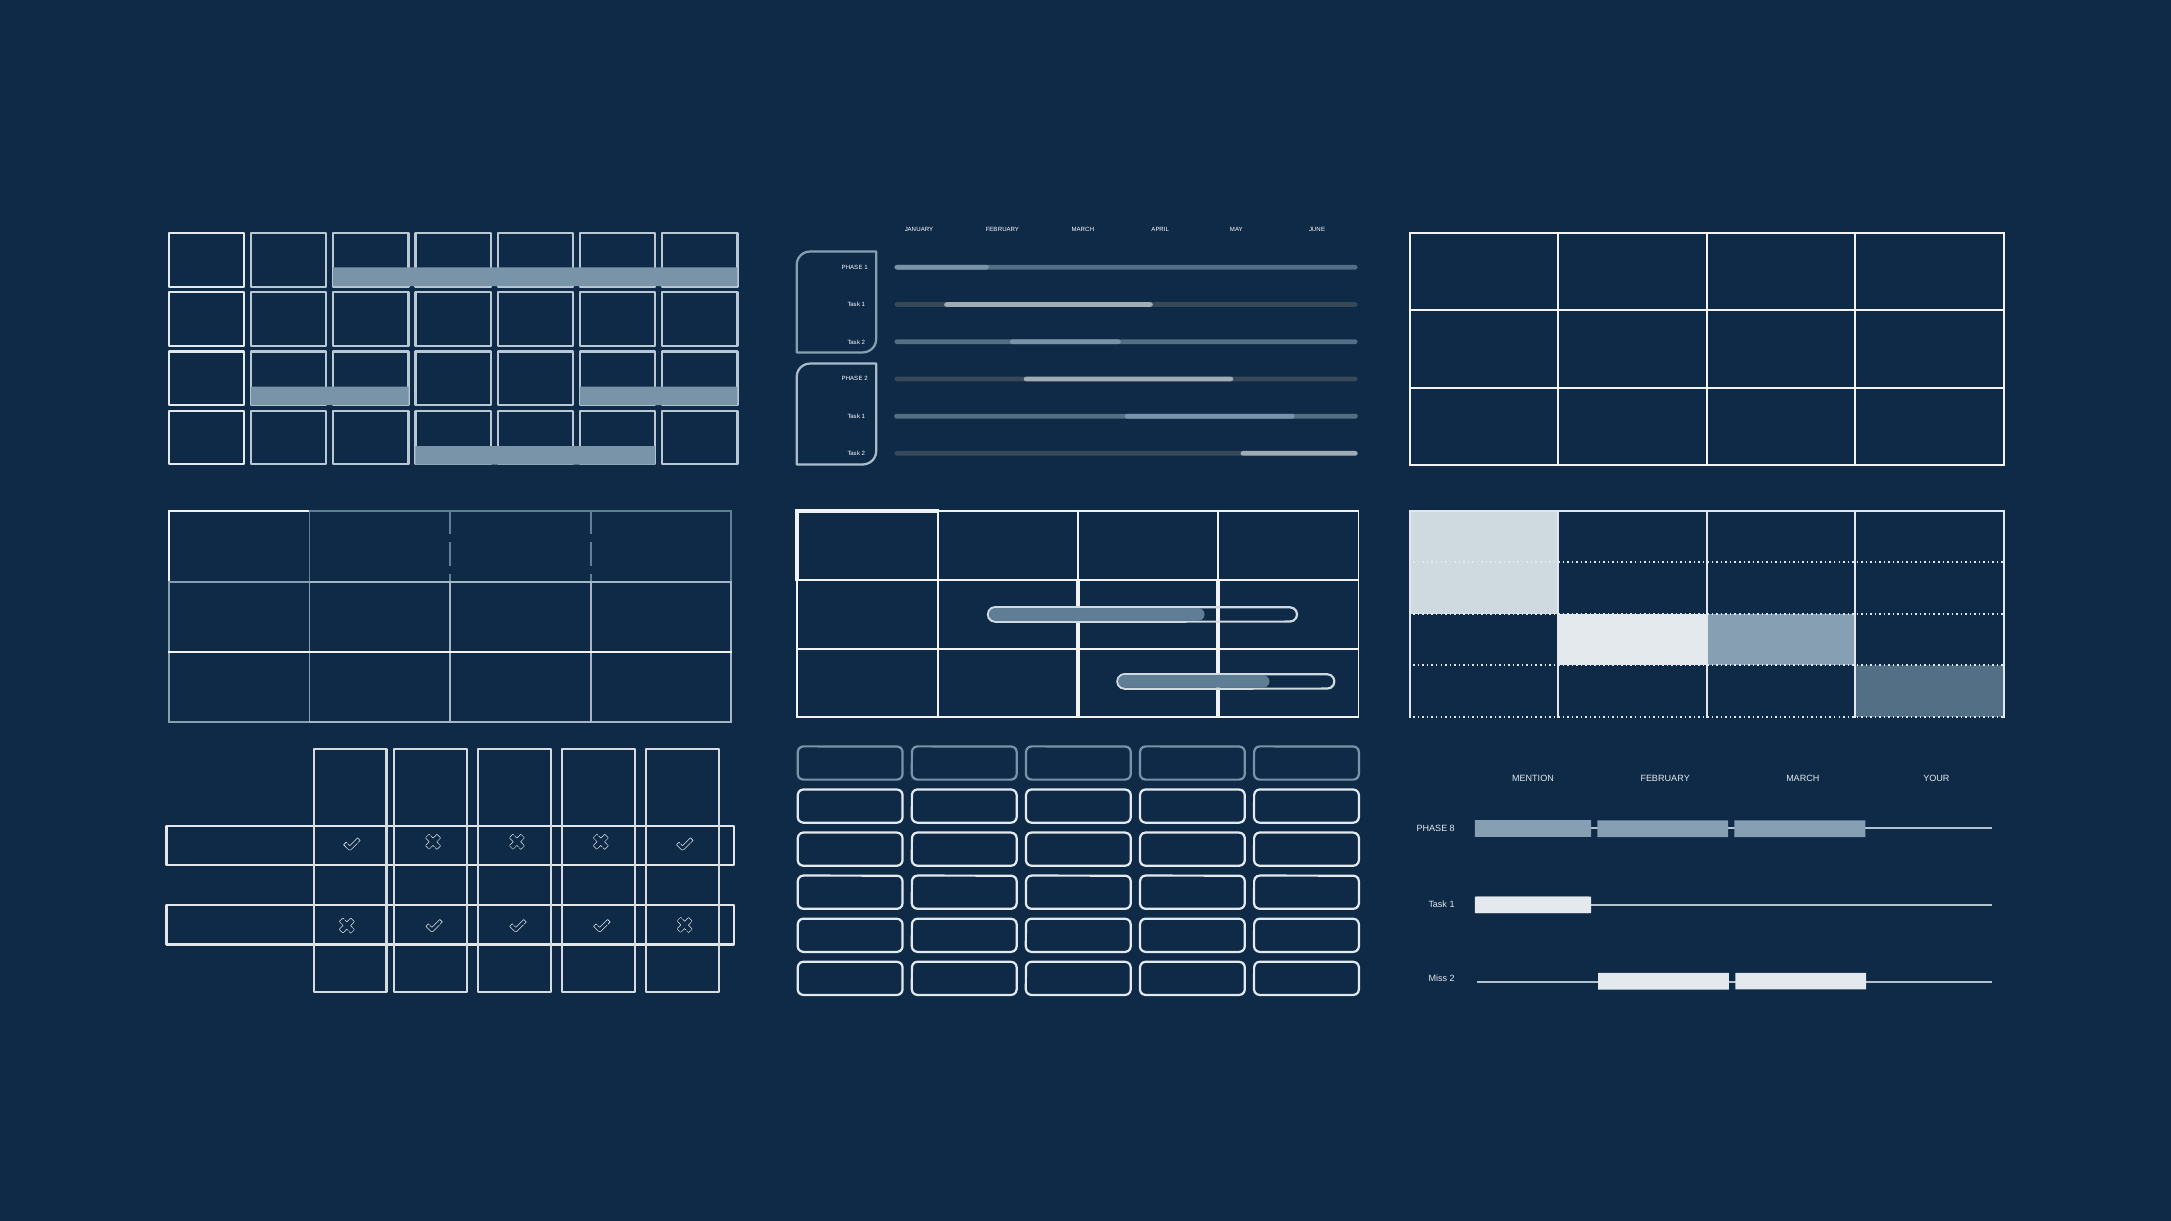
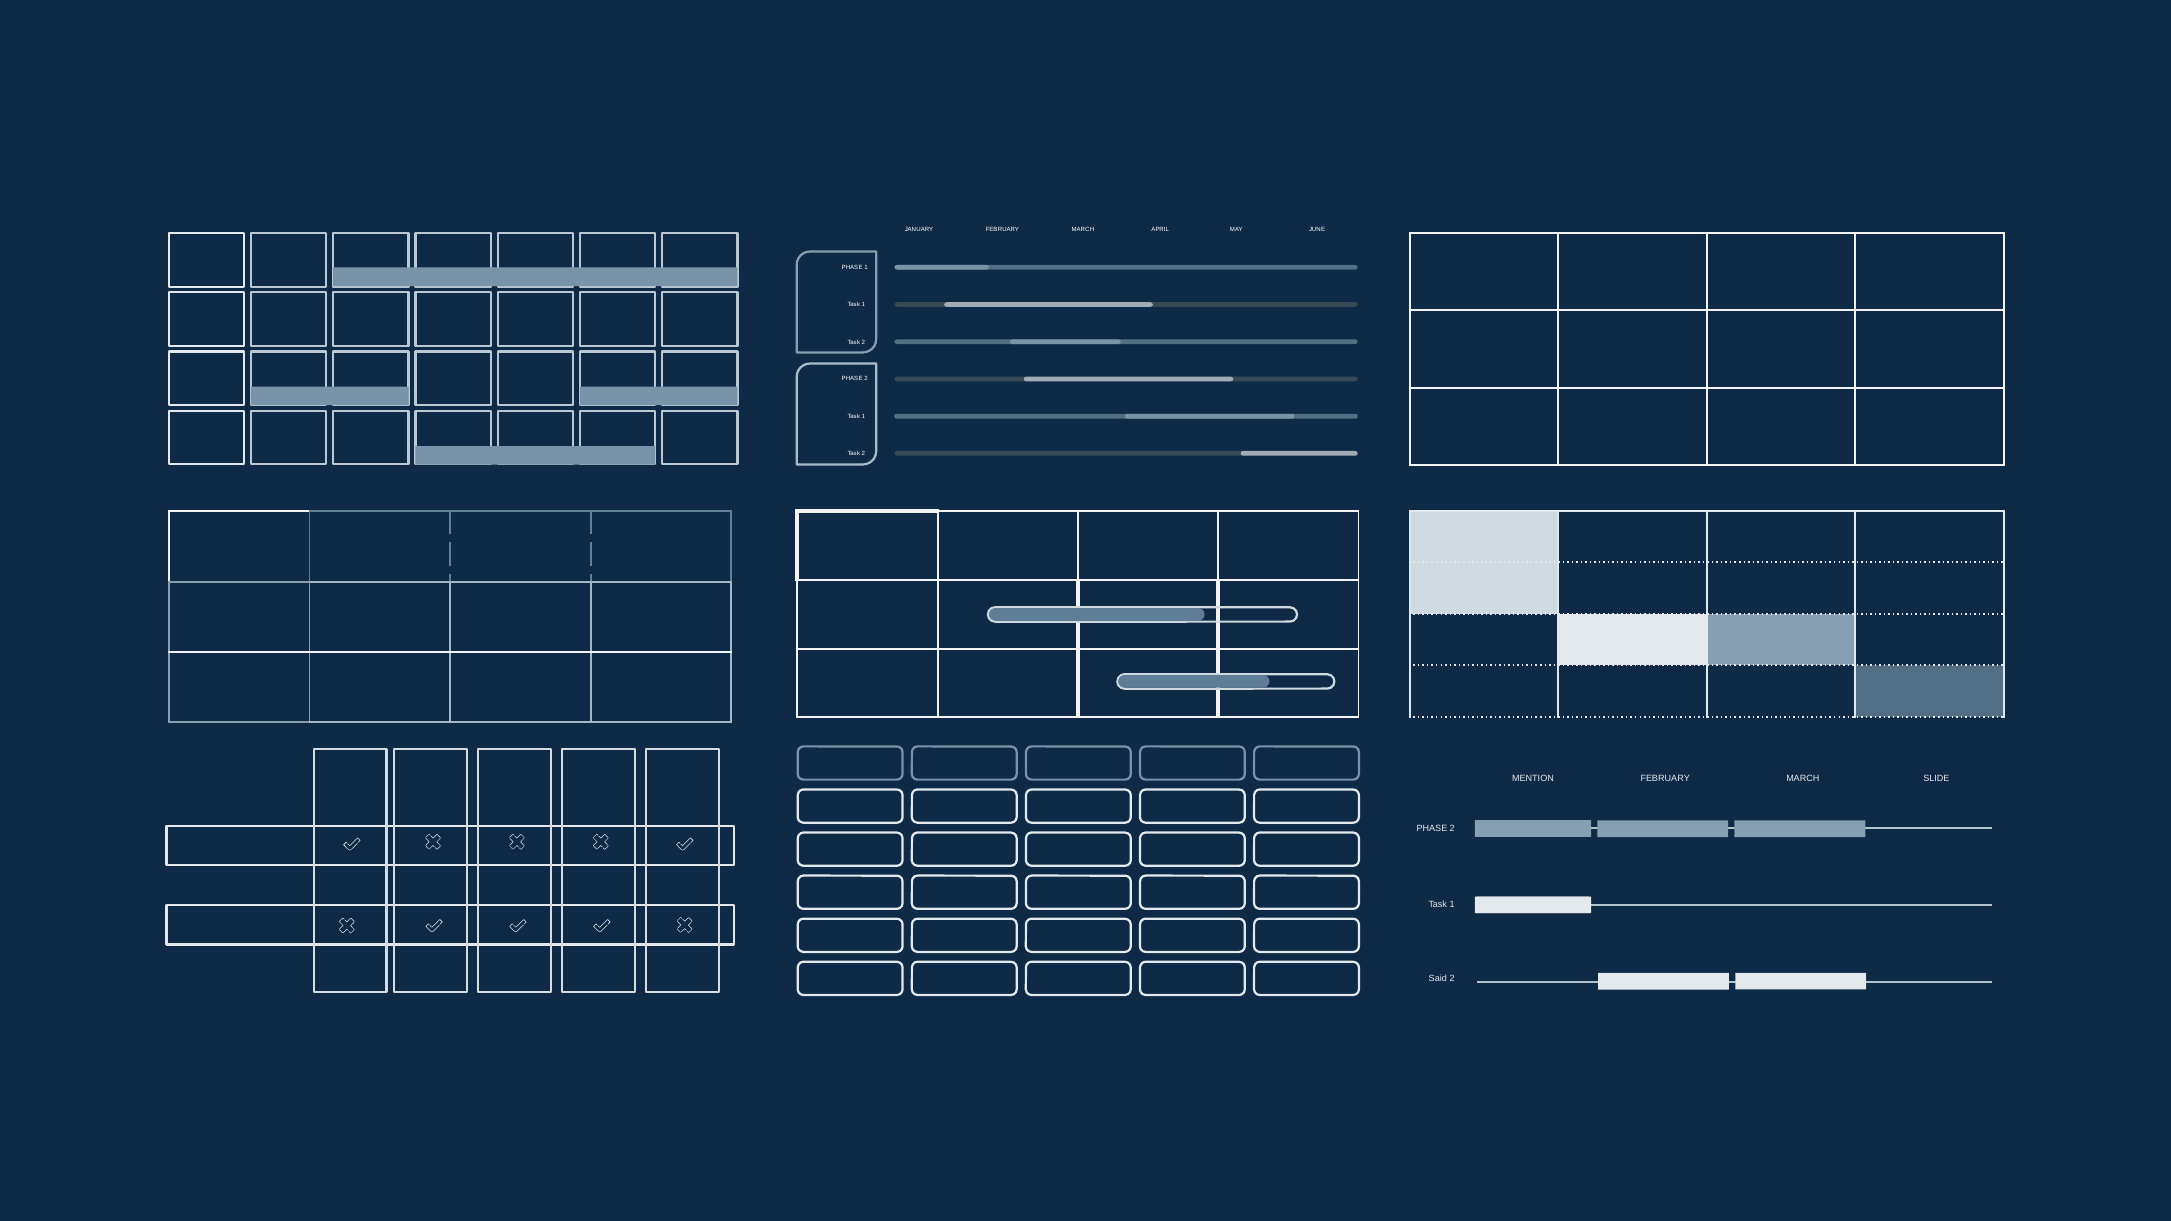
YOUR: YOUR -> SLIDE (1936, 779)
8: 8 -> 2 (1452, 829)
Miss: Miss -> Said (1438, 979)
